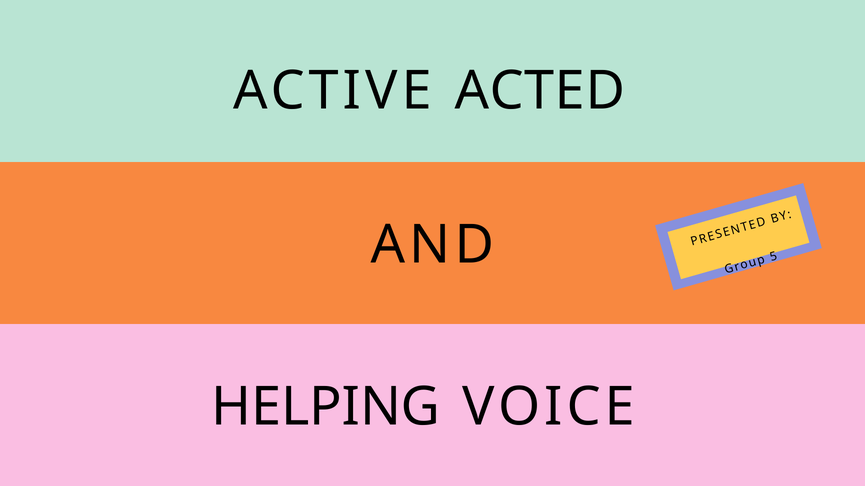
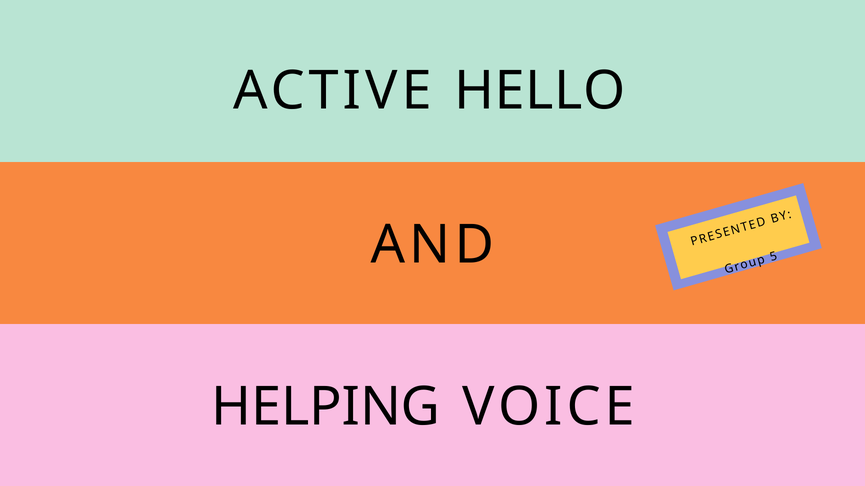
ACTED: ACTED -> HELLO (540, 91)
